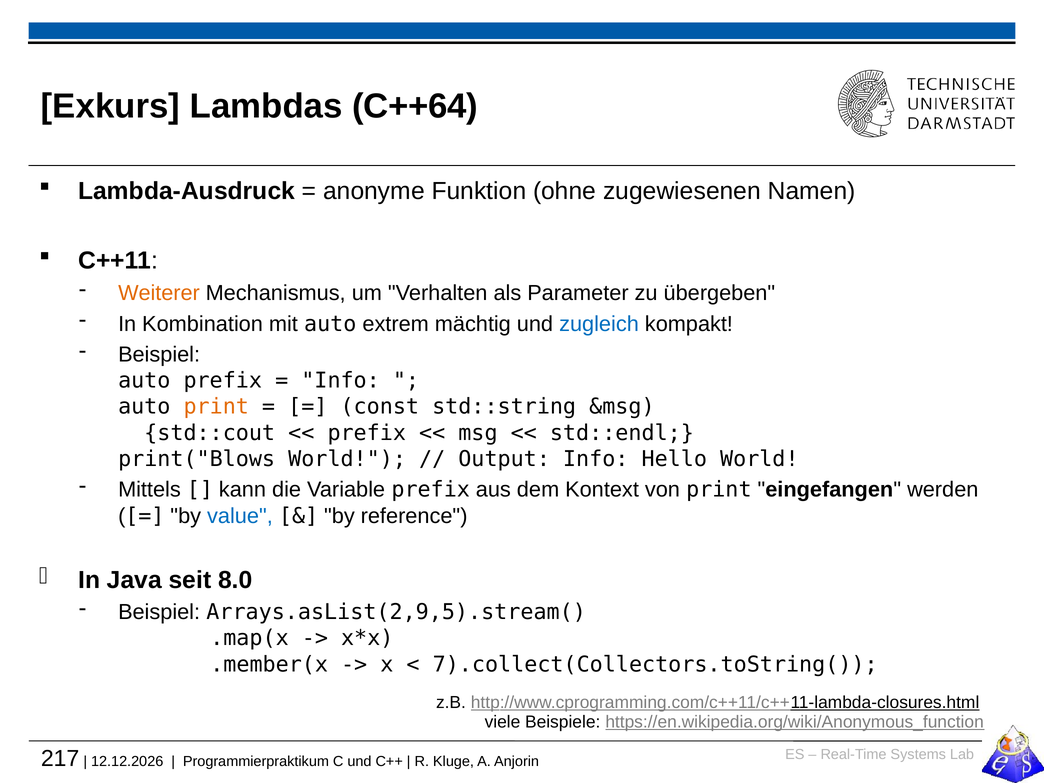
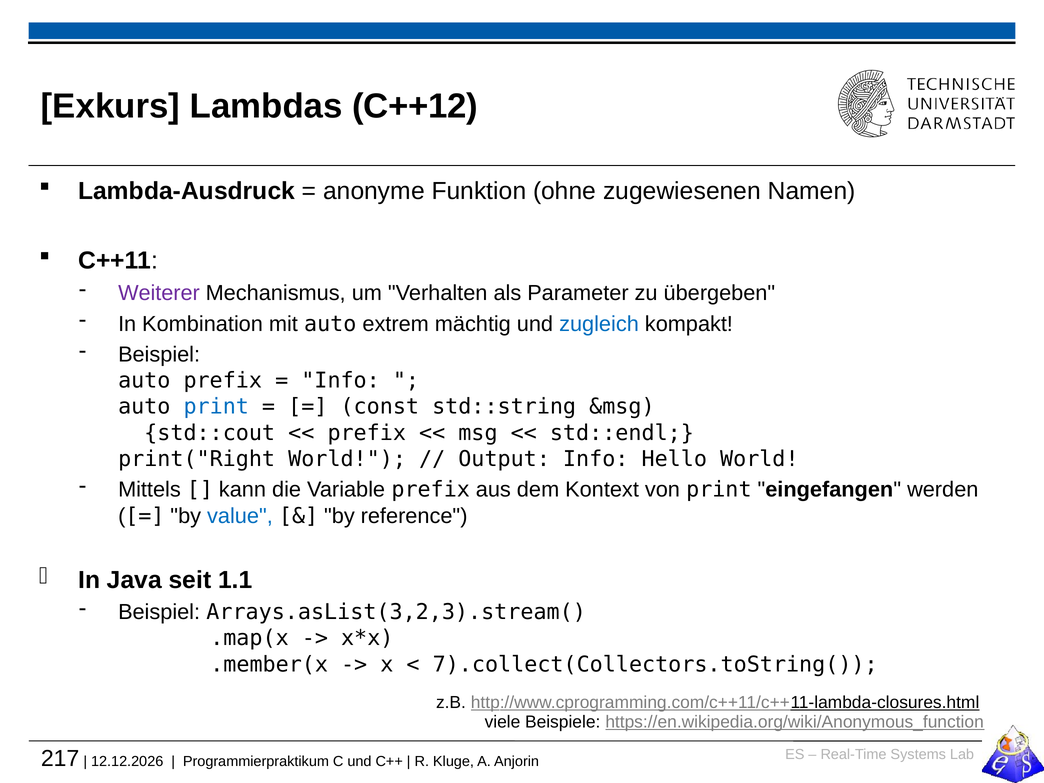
C++64: C++64 -> C++12 (415, 106)
Weiterer colour: orange -> purple (159, 293)
print colour: orange -> blue (216, 407)
print("Blows: print("Blows -> print("Right (197, 459)
8.0: 8.0 -> 1.1 (235, 580)
Arrays.asList(2,9,5).stream(: Arrays.asList(2,9,5).stream( -> Arrays.asList(3,2,3).stream( (396, 612)
